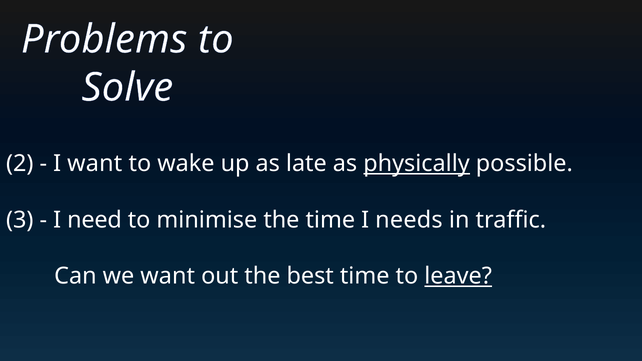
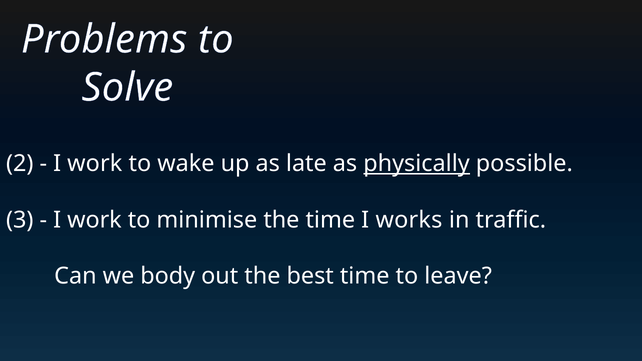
want: want -> work (95, 164)
need: need -> work (94, 220)
needs: needs -> works (409, 220)
we want: want -> body (168, 276)
leave underline: present -> none (458, 276)
